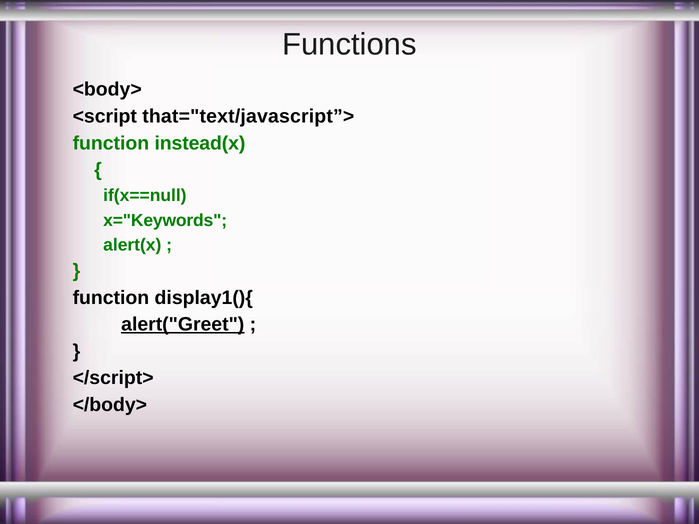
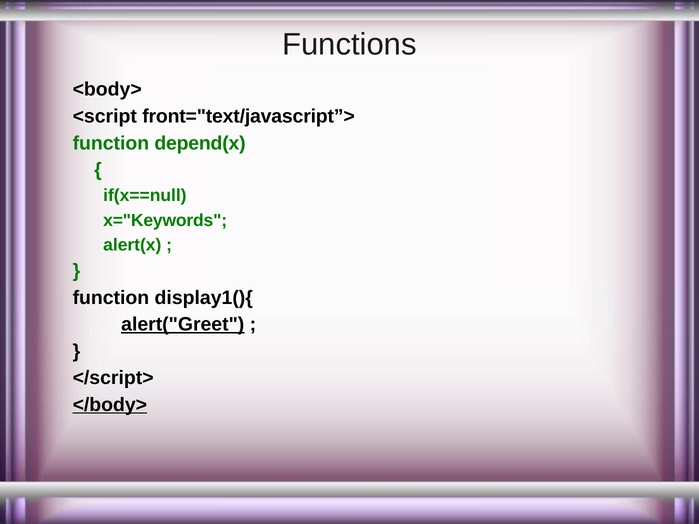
that="text/javascript”>: that="text/javascript”> -> front="text/javascript”> (248, 116)
instead(x: instead(x -> depend(x (200, 143)
</body> underline: none -> present (110, 405)
